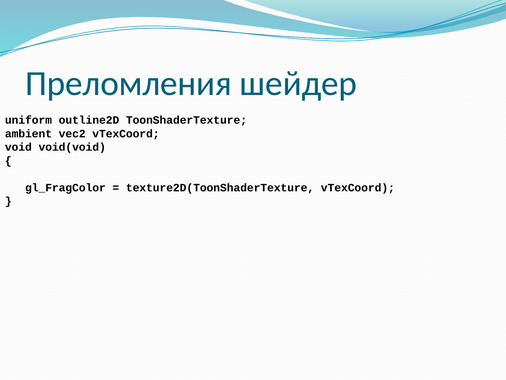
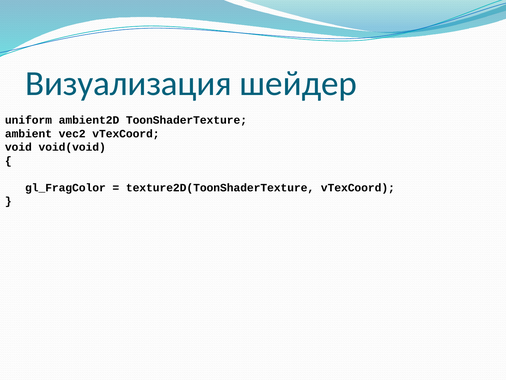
Преломления: Преломления -> Визуализация (129, 84)
outline2D: outline2D -> ambient2D (89, 120)
